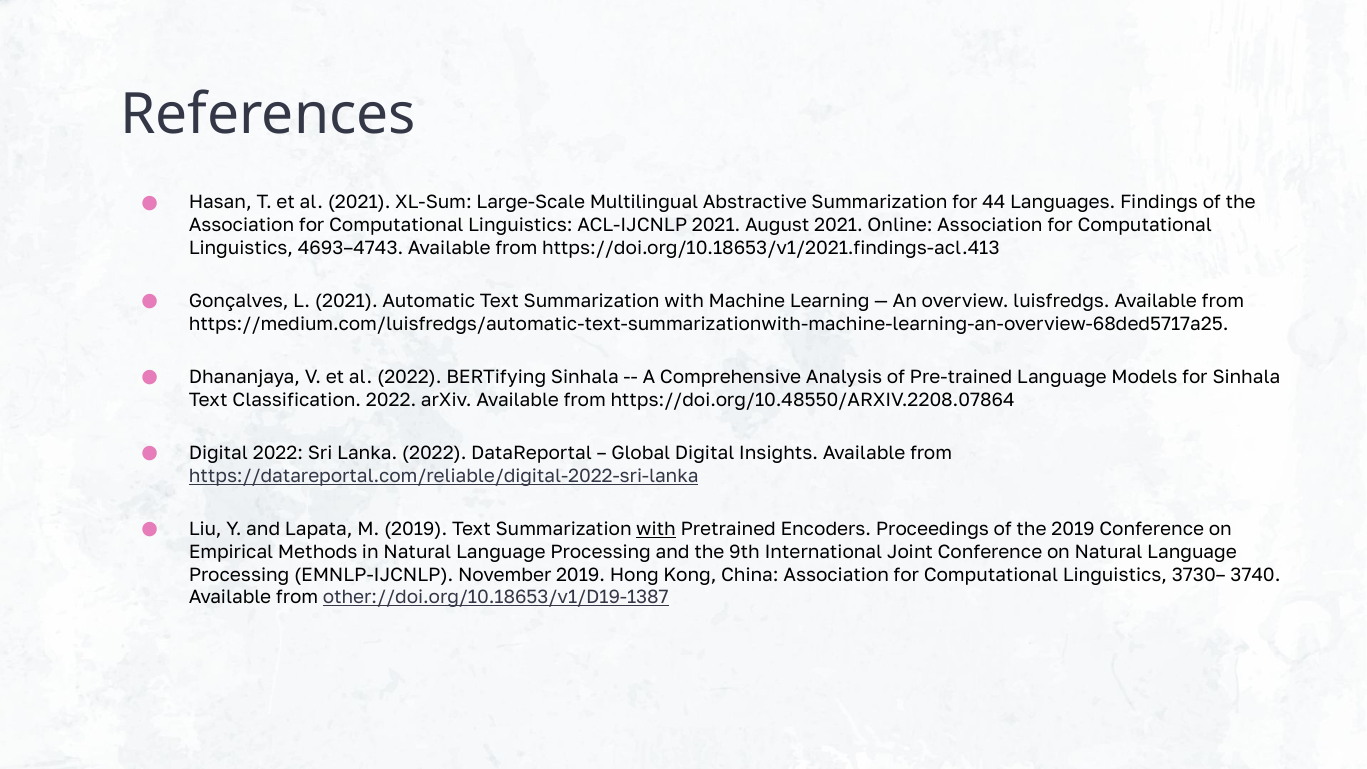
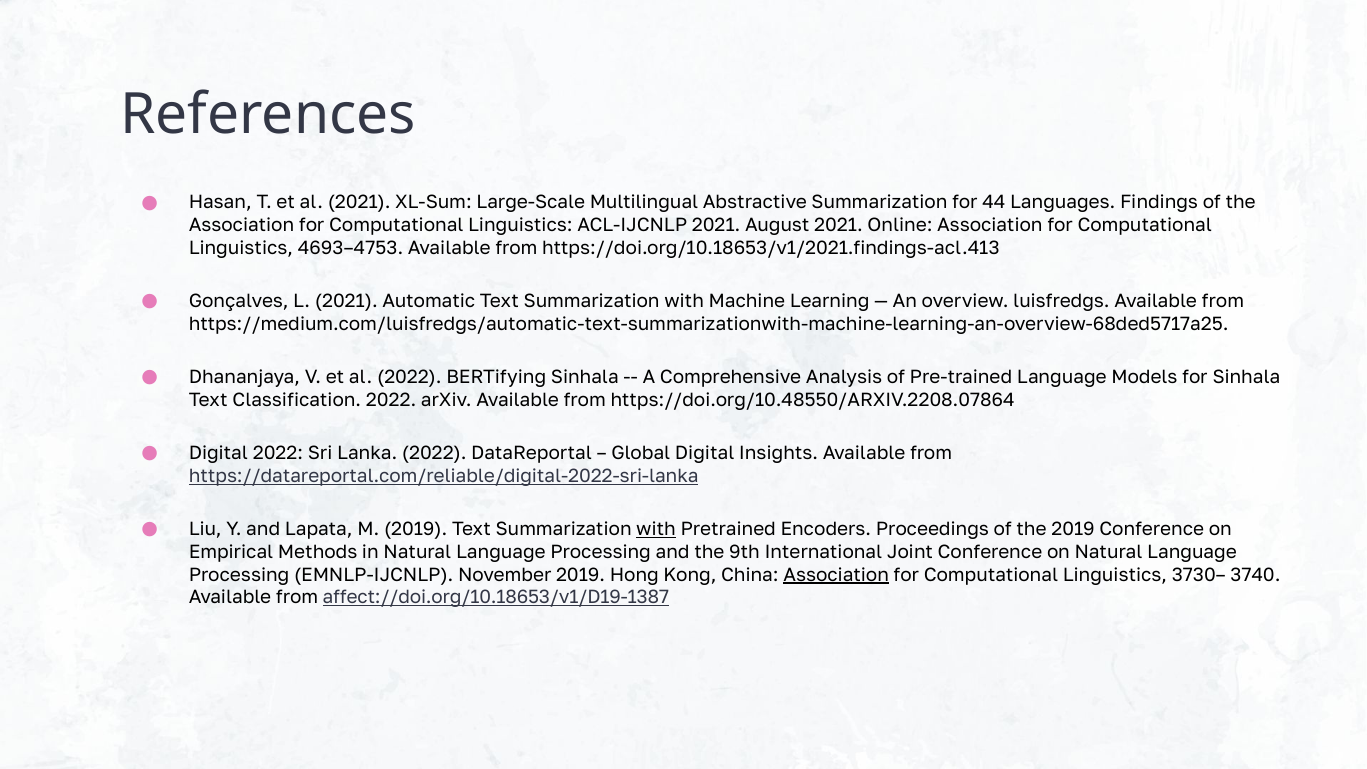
4693–4743: 4693–4743 -> 4693–4753 (351, 248)
Association underline: none -> present (836, 575)
other://doi.org/10.18653/v1/D19-1387: other://doi.org/10.18653/v1/D19-1387 -> affect://doi.org/10.18653/v1/D19-1387 (496, 598)
